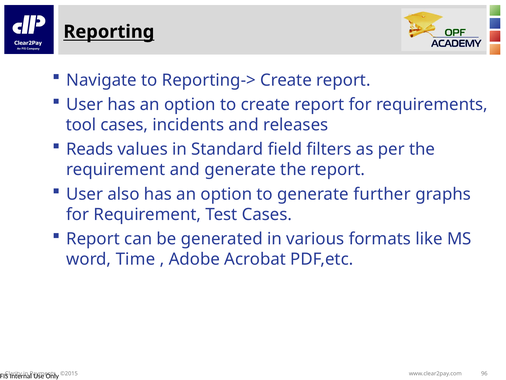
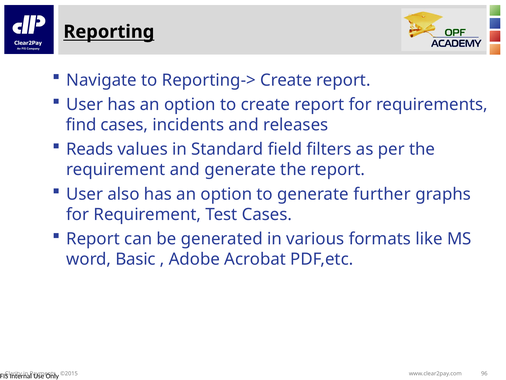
tool: tool -> find (81, 125)
Time: Time -> Basic (136, 259)
